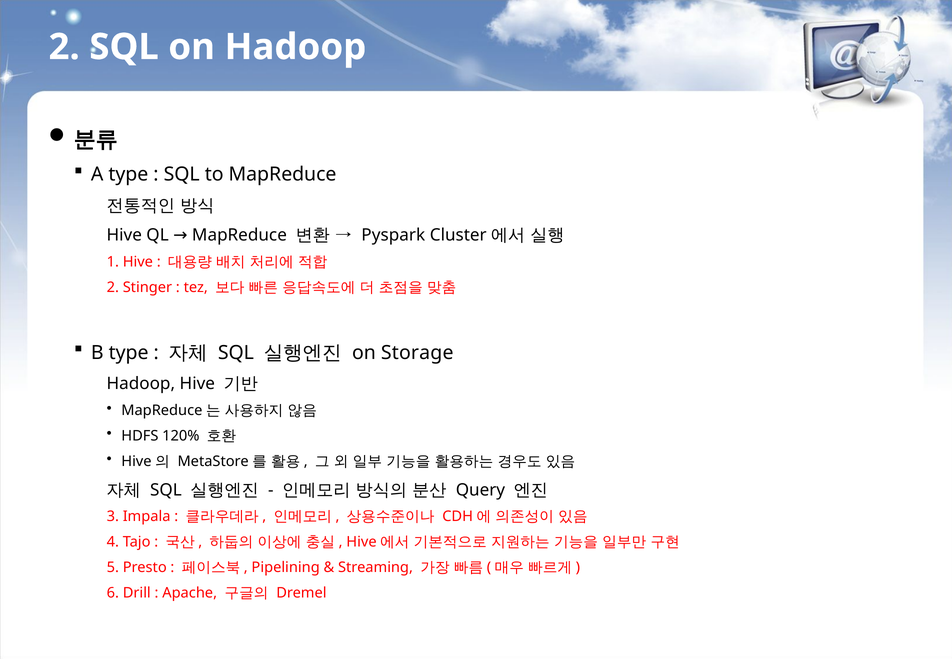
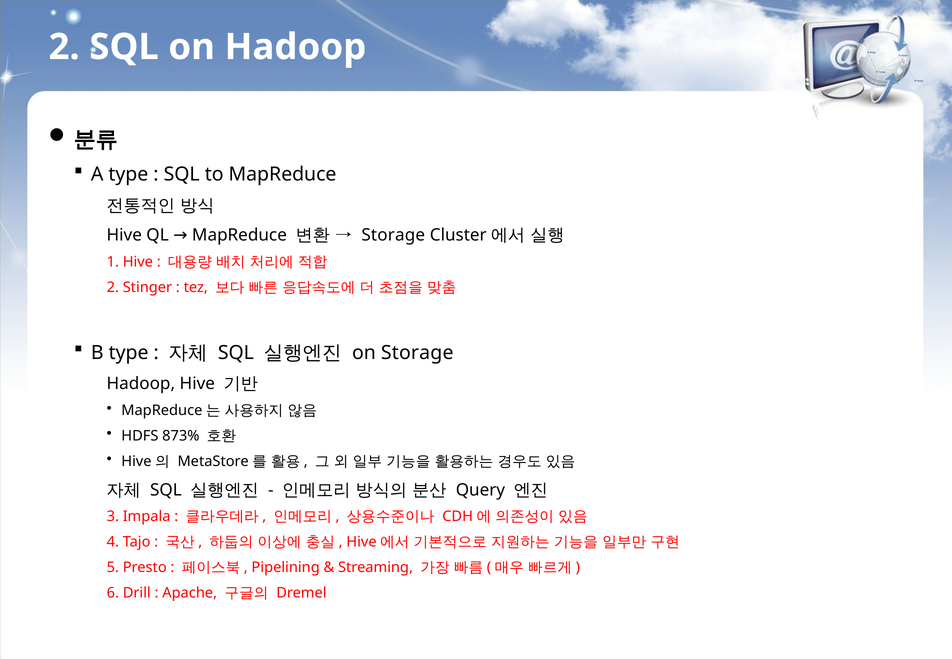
Pyspark: Pyspark -> Storage (393, 235)
120%: 120% -> 873% (181, 436)
